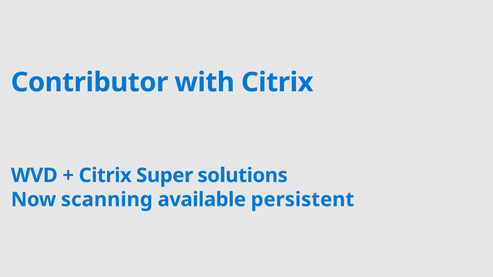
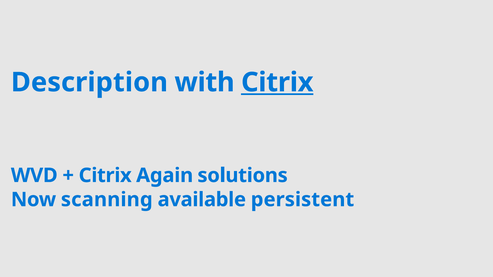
Contributor: Contributor -> Description (89, 82)
Citrix underline: none -> present (277, 82)
Super: Super -> Again (165, 176)
